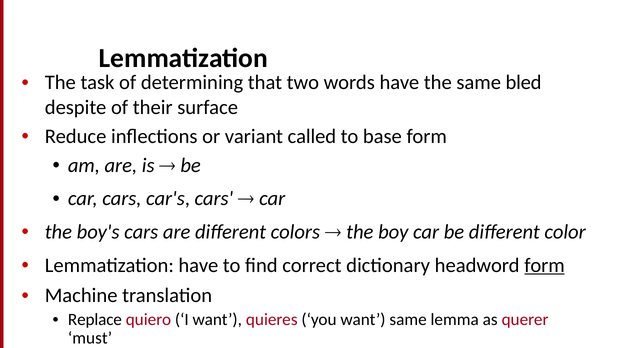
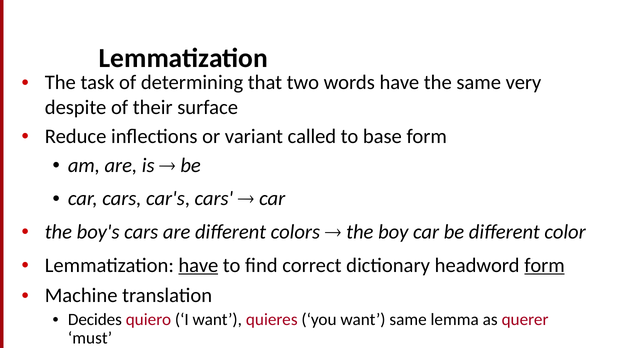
bled: bled -> very (523, 83)
have underline: none -> present (198, 265)
Replace: Replace -> Decides (95, 319)
